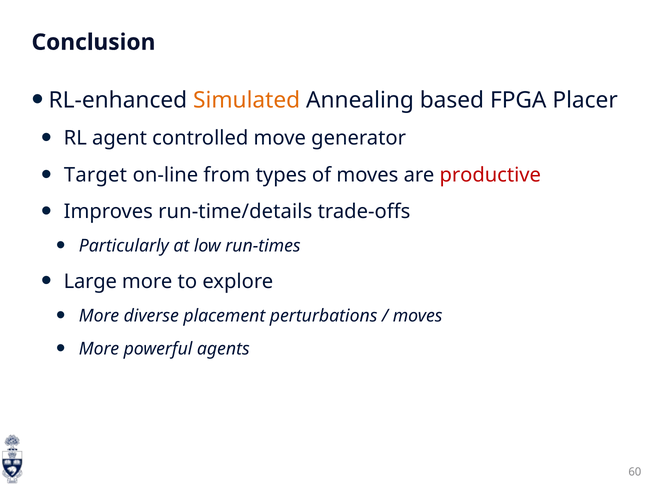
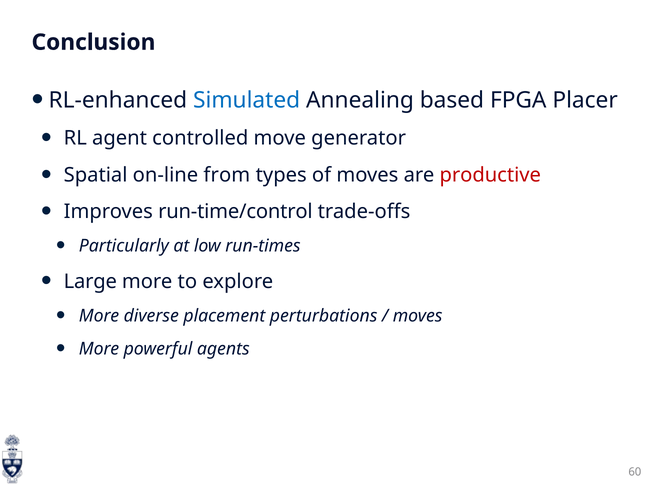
Simulated colour: orange -> blue (247, 100)
Target: Target -> Spatial (96, 175)
run-time/details: run-time/details -> run-time/control (235, 211)
